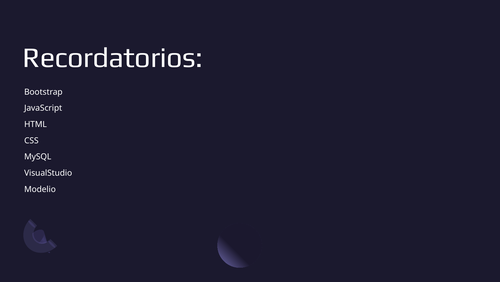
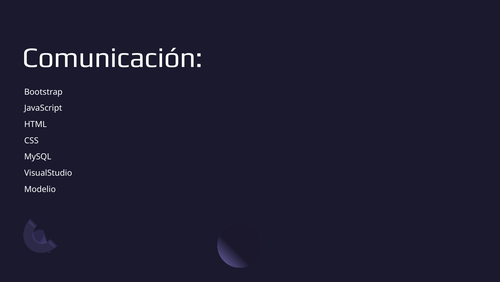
Recordatorios: Recordatorios -> Comunicación (113, 58)
